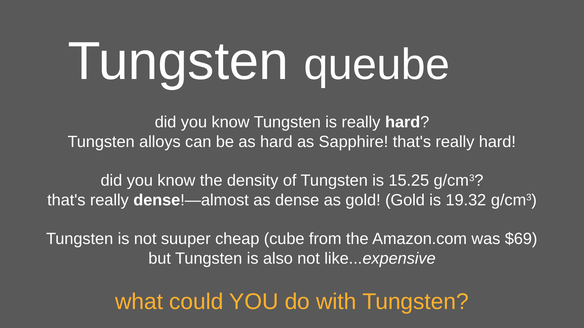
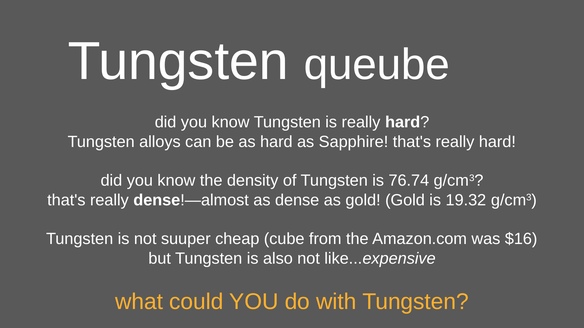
15.25: 15.25 -> 76.74 (409, 181)
$69: $69 -> $16 (521, 239)
